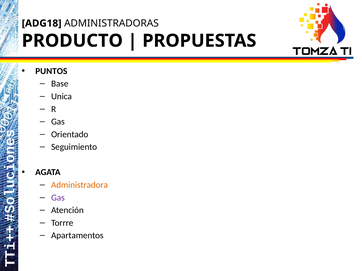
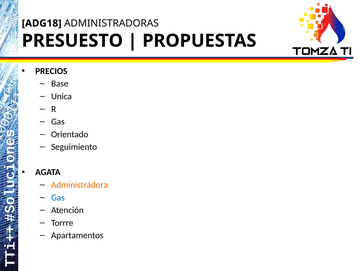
PRODUCTO: PRODUCTO -> PRESUESTO (72, 41)
PUNTOS: PUNTOS -> PRECIOS (51, 71)
Gas colour: purple -> blue (58, 198)
